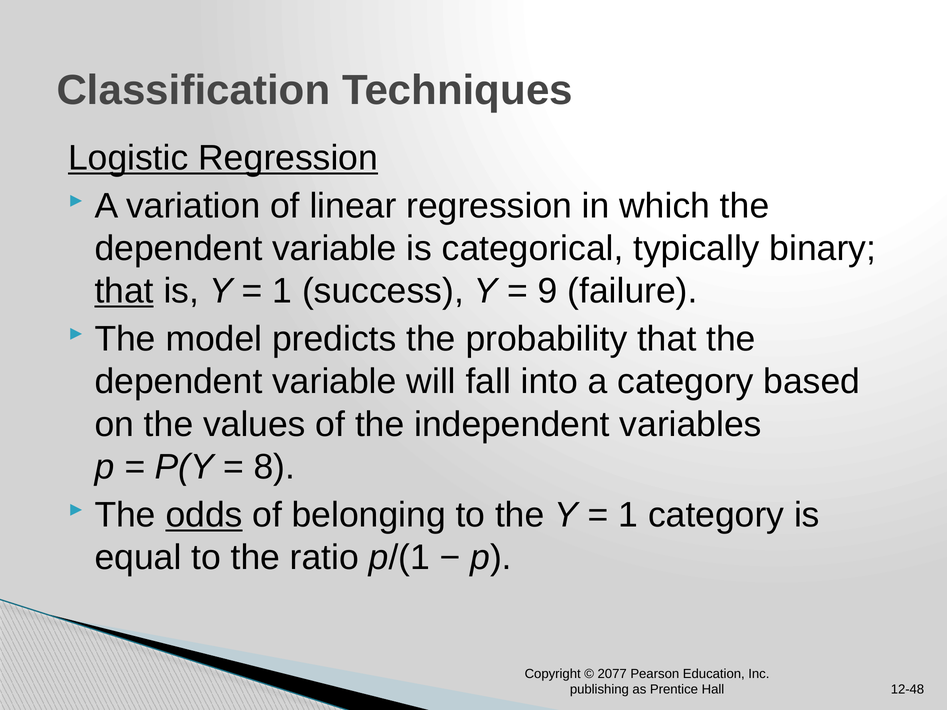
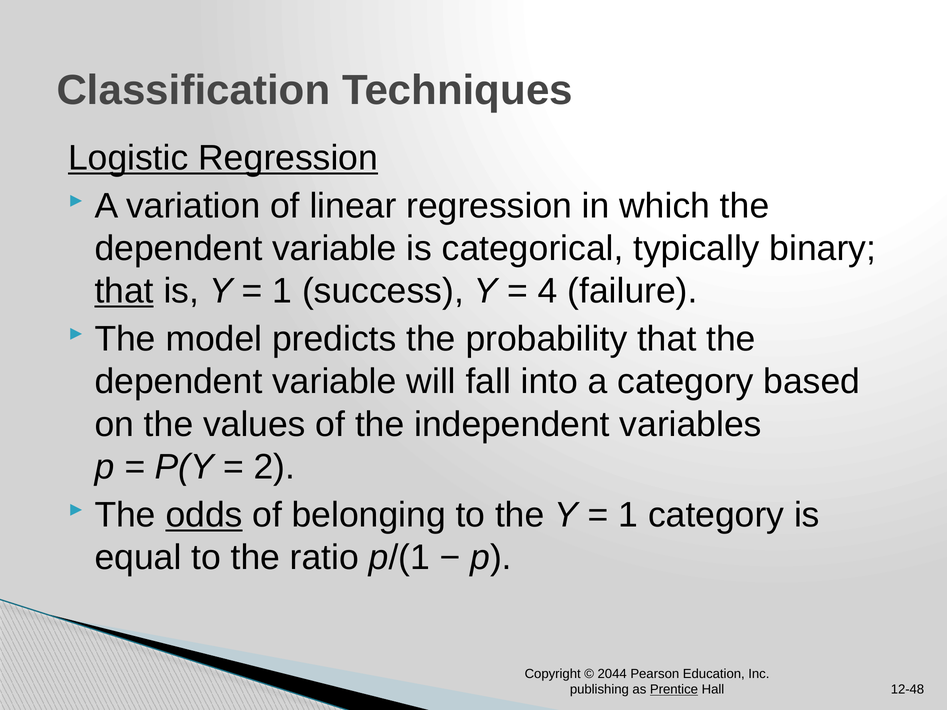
9: 9 -> 4 (548, 291)
8: 8 -> 2 (274, 467)
2077: 2077 -> 2044 (612, 674)
Prentice underline: none -> present (674, 690)
